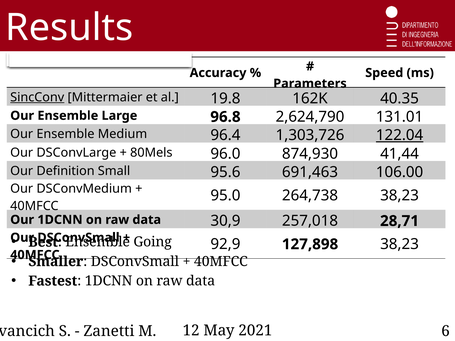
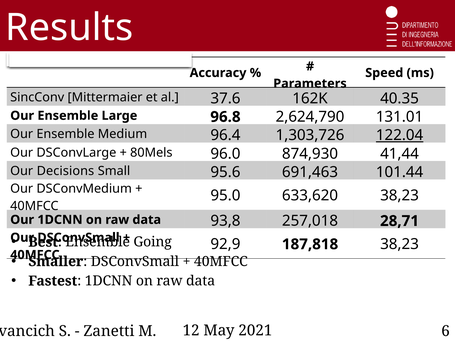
SincConv underline: present -> none (37, 97)
19.8: 19.8 -> 37.6 (225, 99)
Definition: Definition -> Decisions (65, 171)
106.00: 106.00 -> 101.44 (400, 172)
264,738: 264,738 -> 633,620 (310, 196)
30,9: 30,9 -> 93,8 (225, 221)
127,898: 127,898 -> 187,818 (310, 244)
